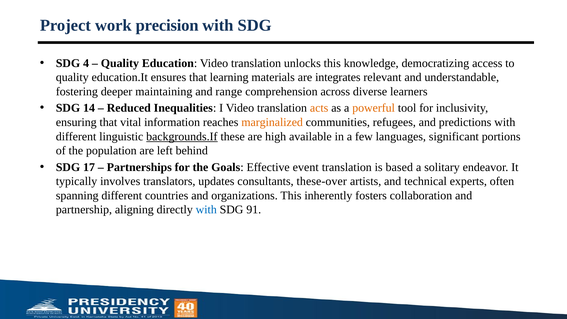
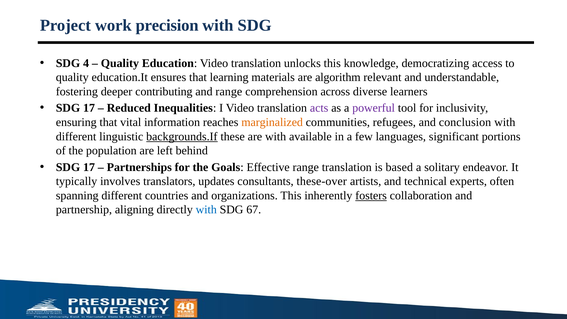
integrates: integrates -> algorithm (338, 77)
maintaining: maintaining -> contributing (164, 92)
14: 14 -> 17 (89, 108)
acts colour: orange -> purple (319, 108)
powerful colour: orange -> purple (374, 108)
predictions: predictions -> conclusion (465, 122)
are high: high -> with (276, 136)
Effective event: event -> range (306, 167)
fosters underline: none -> present (371, 196)
91: 91 -> 67 (254, 210)
